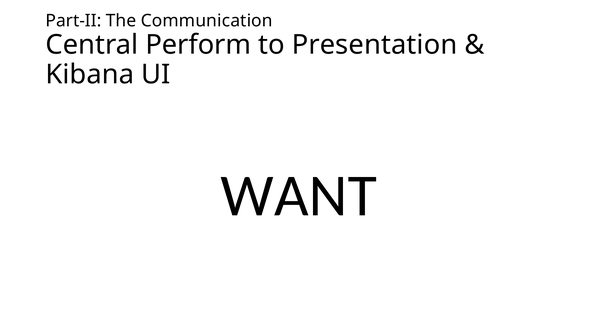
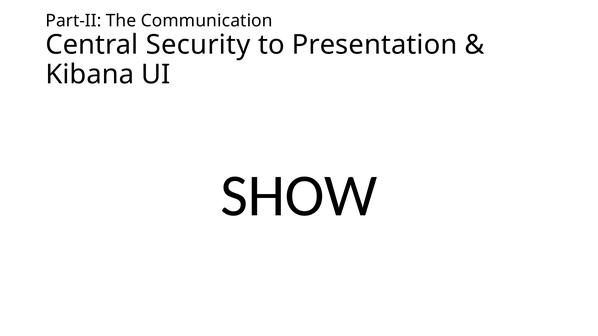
Perform: Perform -> Security (198, 45)
WANT: WANT -> SHOW (299, 196)
